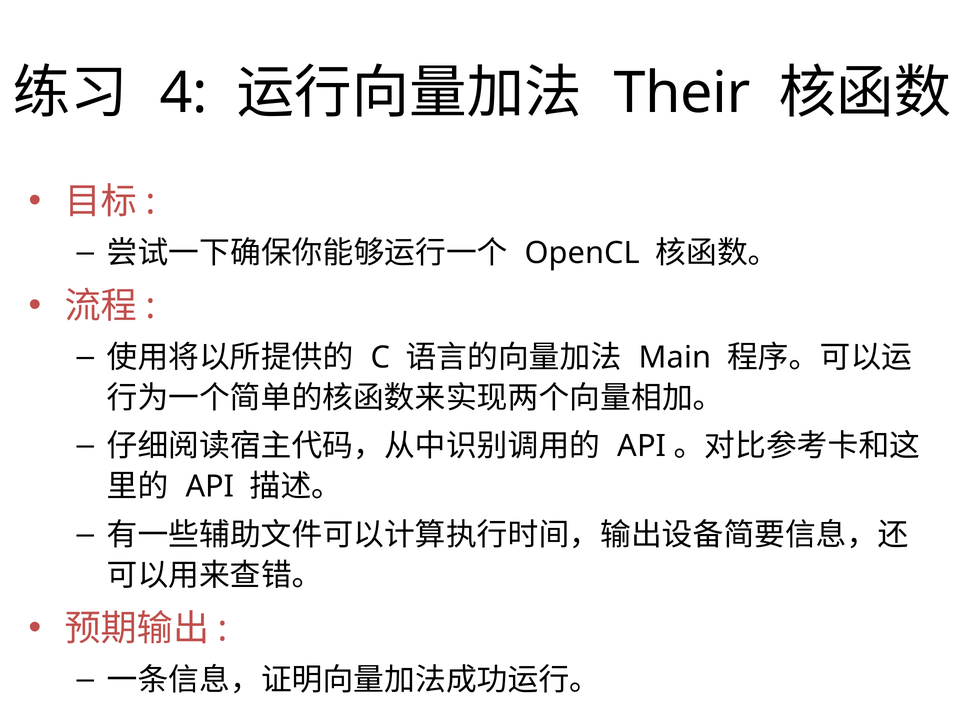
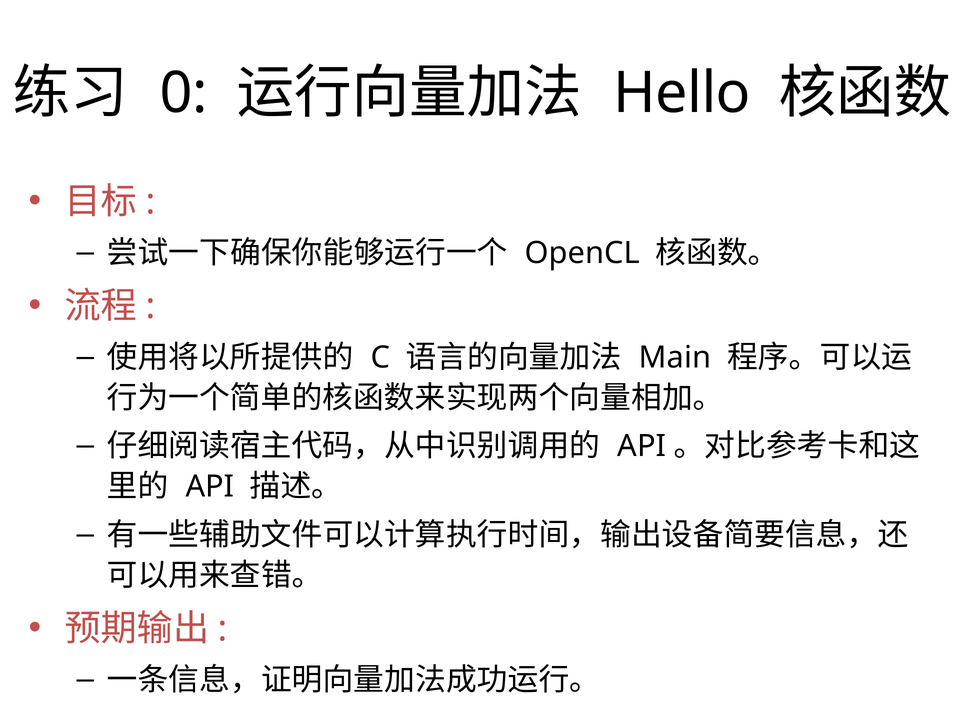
4: 4 -> 0 (184, 93)
Their: Their -> Hello (682, 93)
